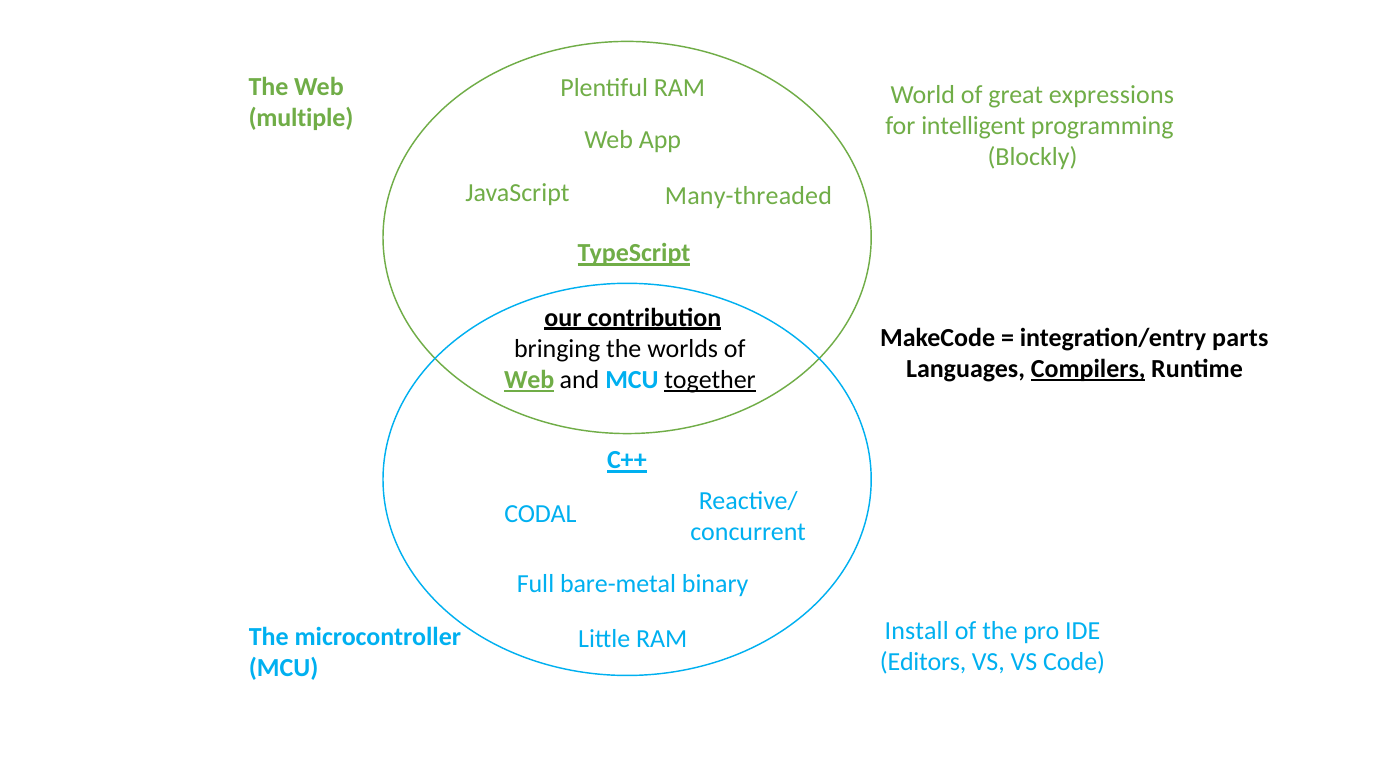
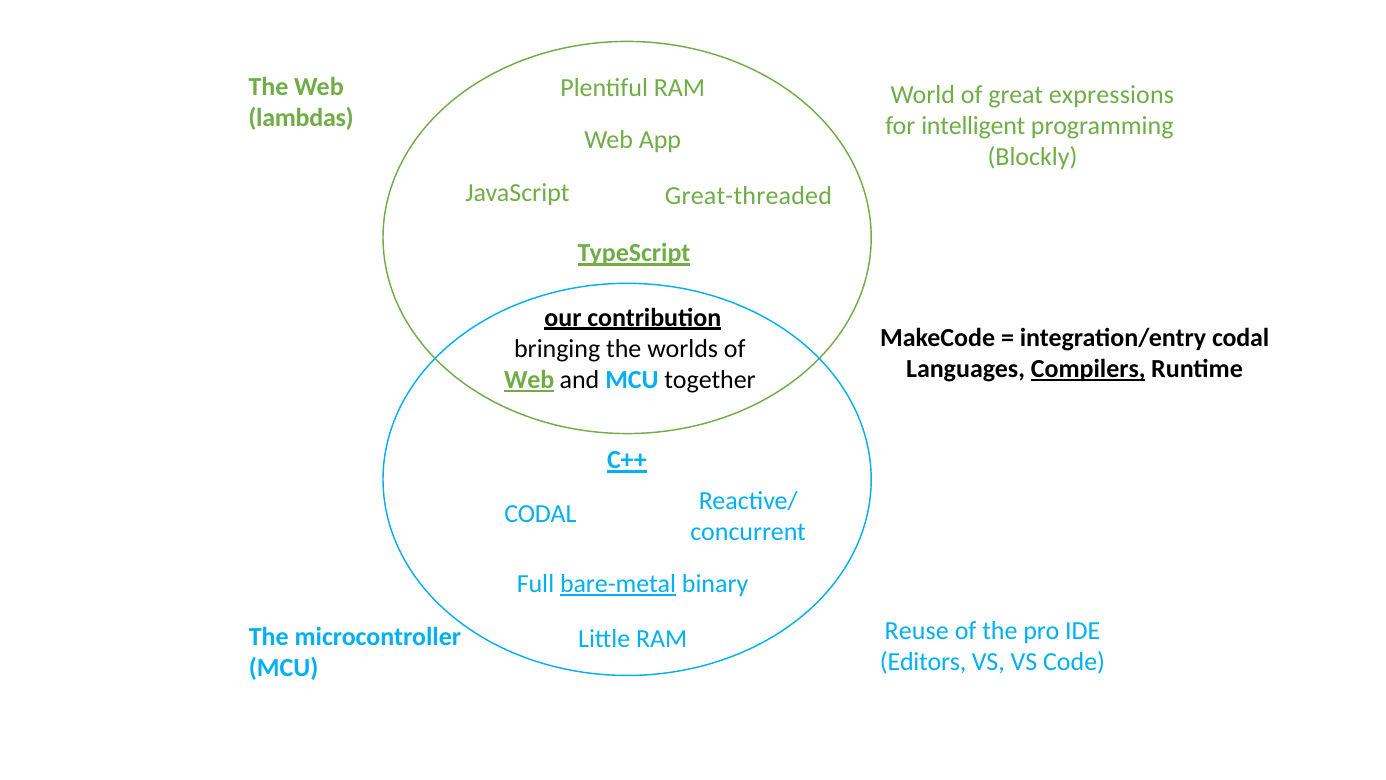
multiple: multiple -> lambdas (301, 118)
Many-threaded: Many-threaded -> Great-threaded (748, 196)
integration/entry parts: parts -> codal (1241, 337)
together underline: present -> none (710, 380)
bare-metal underline: none -> present (618, 584)
Install: Install -> Reuse (917, 630)
